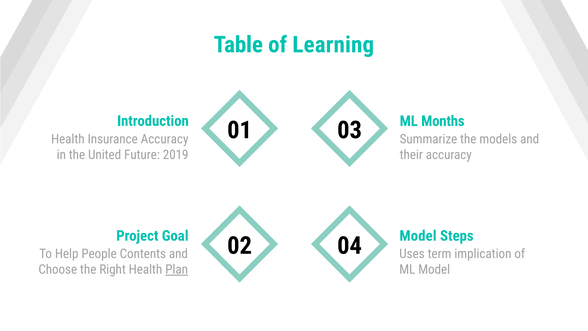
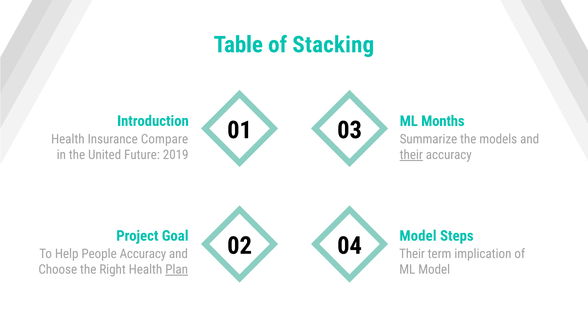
Learning: Learning -> Stacking (333, 45)
Insurance Accuracy: Accuracy -> Compare (165, 139)
their underline: none -> present (411, 155)
People Contents: Contents -> Accuracy (143, 254)
Uses: Uses -> Their (412, 254)
